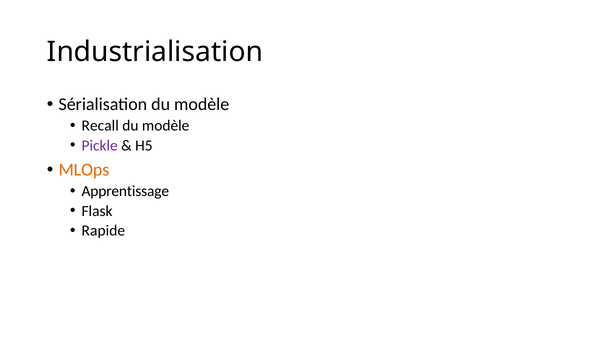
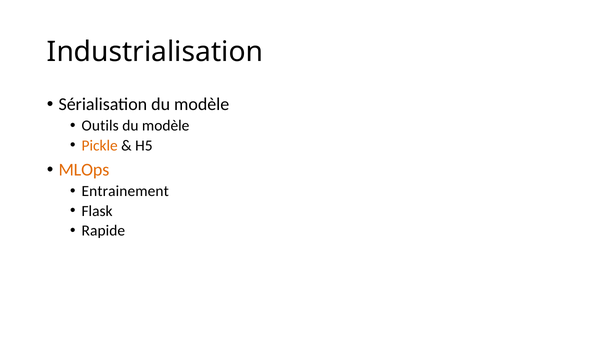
Recall: Recall -> Outils (100, 125)
Pickle colour: purple -> orange (100, 145)
Apprentissage: Apprentissage -> Entrainement (125, 191)
